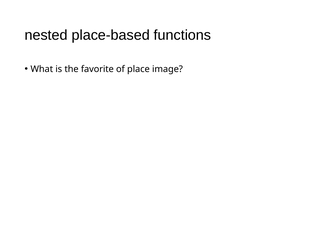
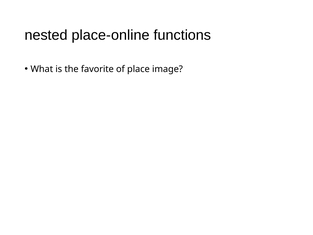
place-based: place-based -> place-online (111, 35)
